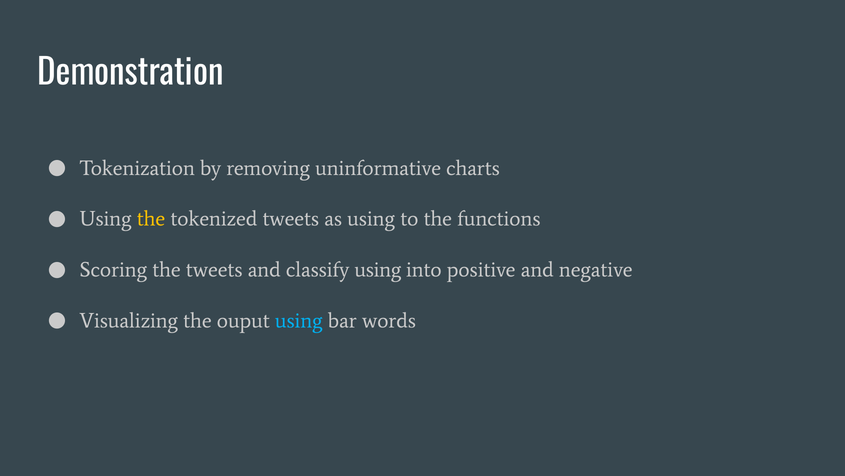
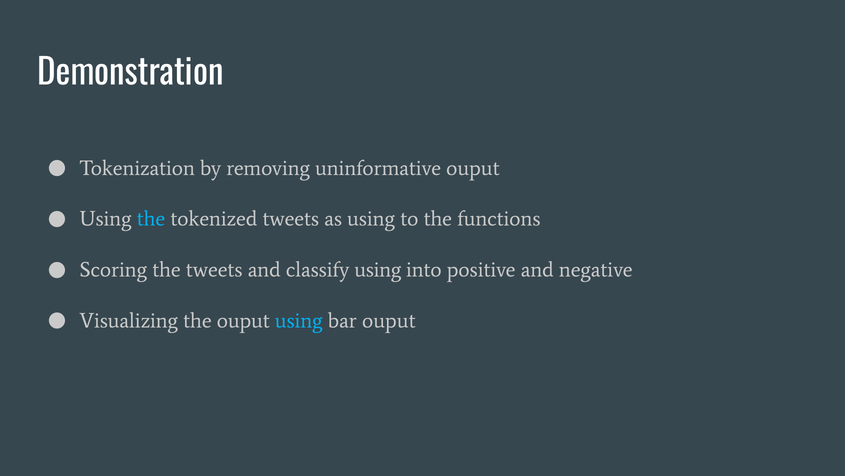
uninformative charts: charts -> ouput (473, 168)
the colour: yellow -> light blue (151, 219)
bar words: words -> ouput (389, 320)
